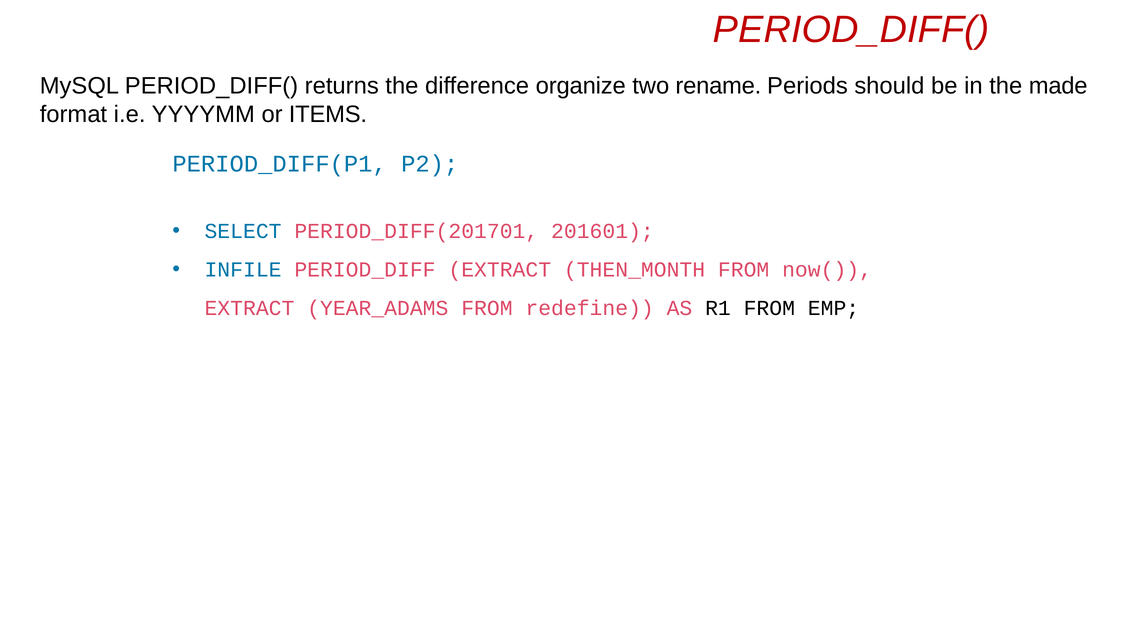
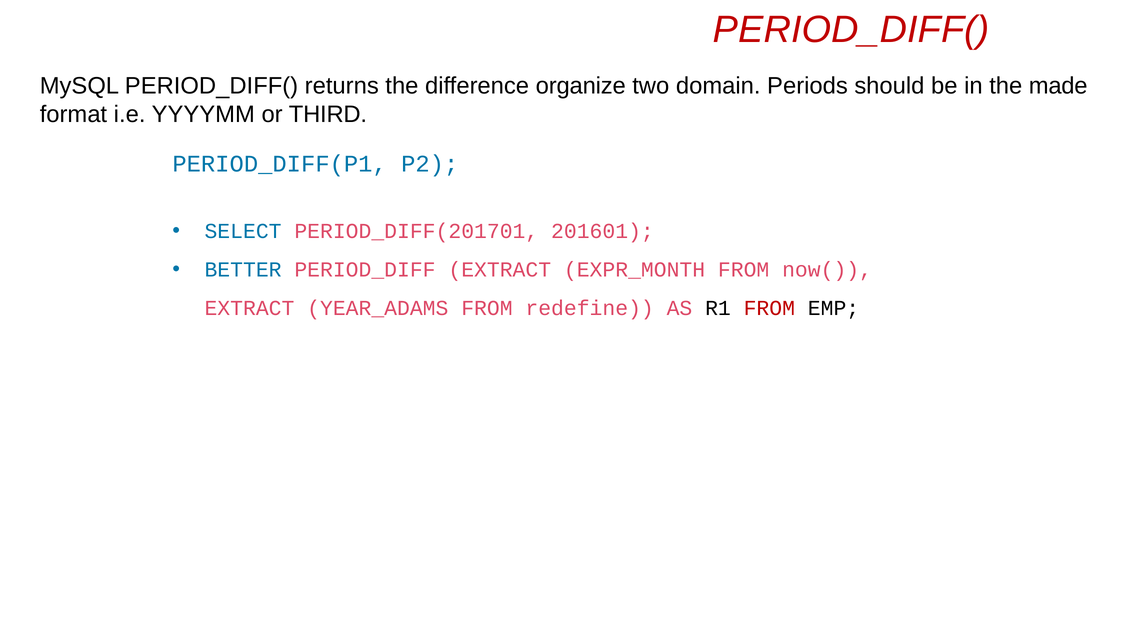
rename: rename -> domain (718, 86)
ITEMS: ITEMS -> THIRD (328, 114)
INFILE: INFILE -> BETTER (243, 270)
THEN_MONTH: THEN_MONTH -> EXPR_MONTH (635, 270)
FROM colour: black -> red (769, 308)
